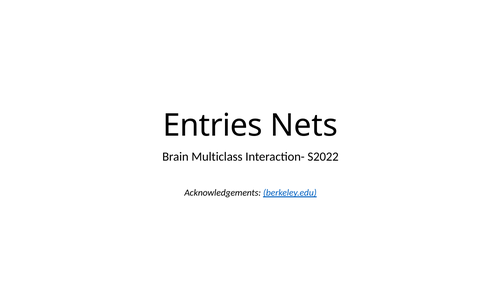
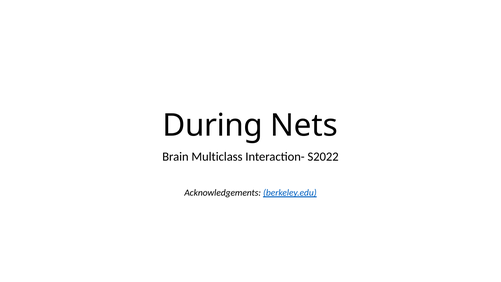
Entries: Entries -> During (213, 125)
